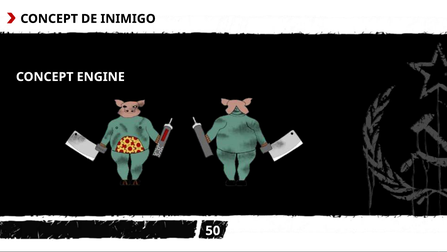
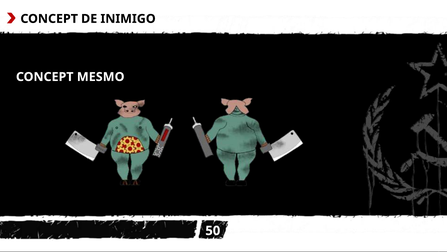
ENGINE: ENGINE -> MESMO (101, 77)
